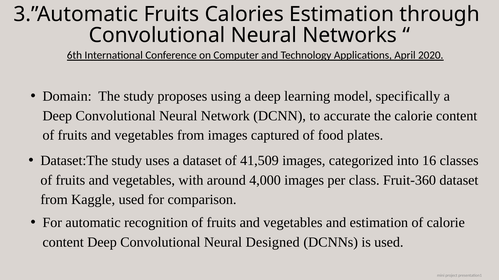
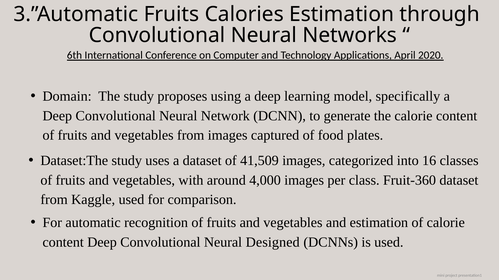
accurate: accurate -> generate (347, 116)
